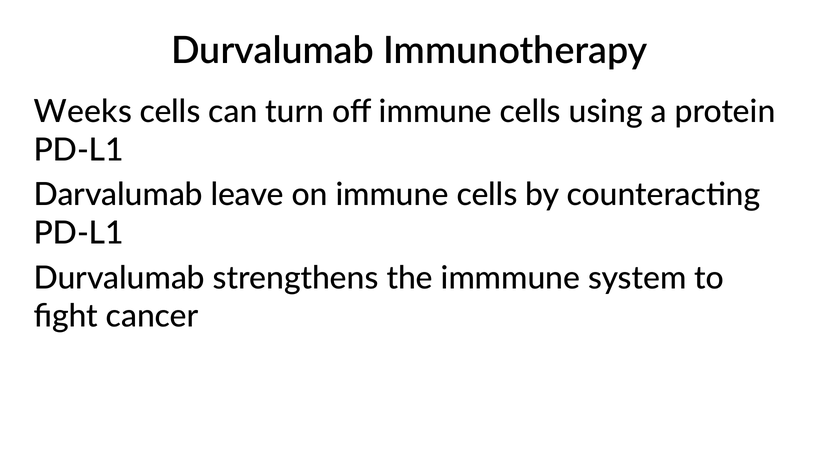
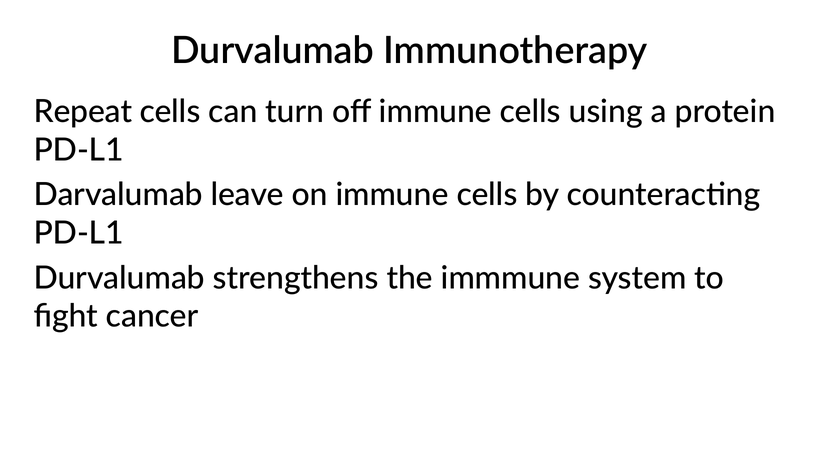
Weeks: Weeks -> Repeat (83, 112)
